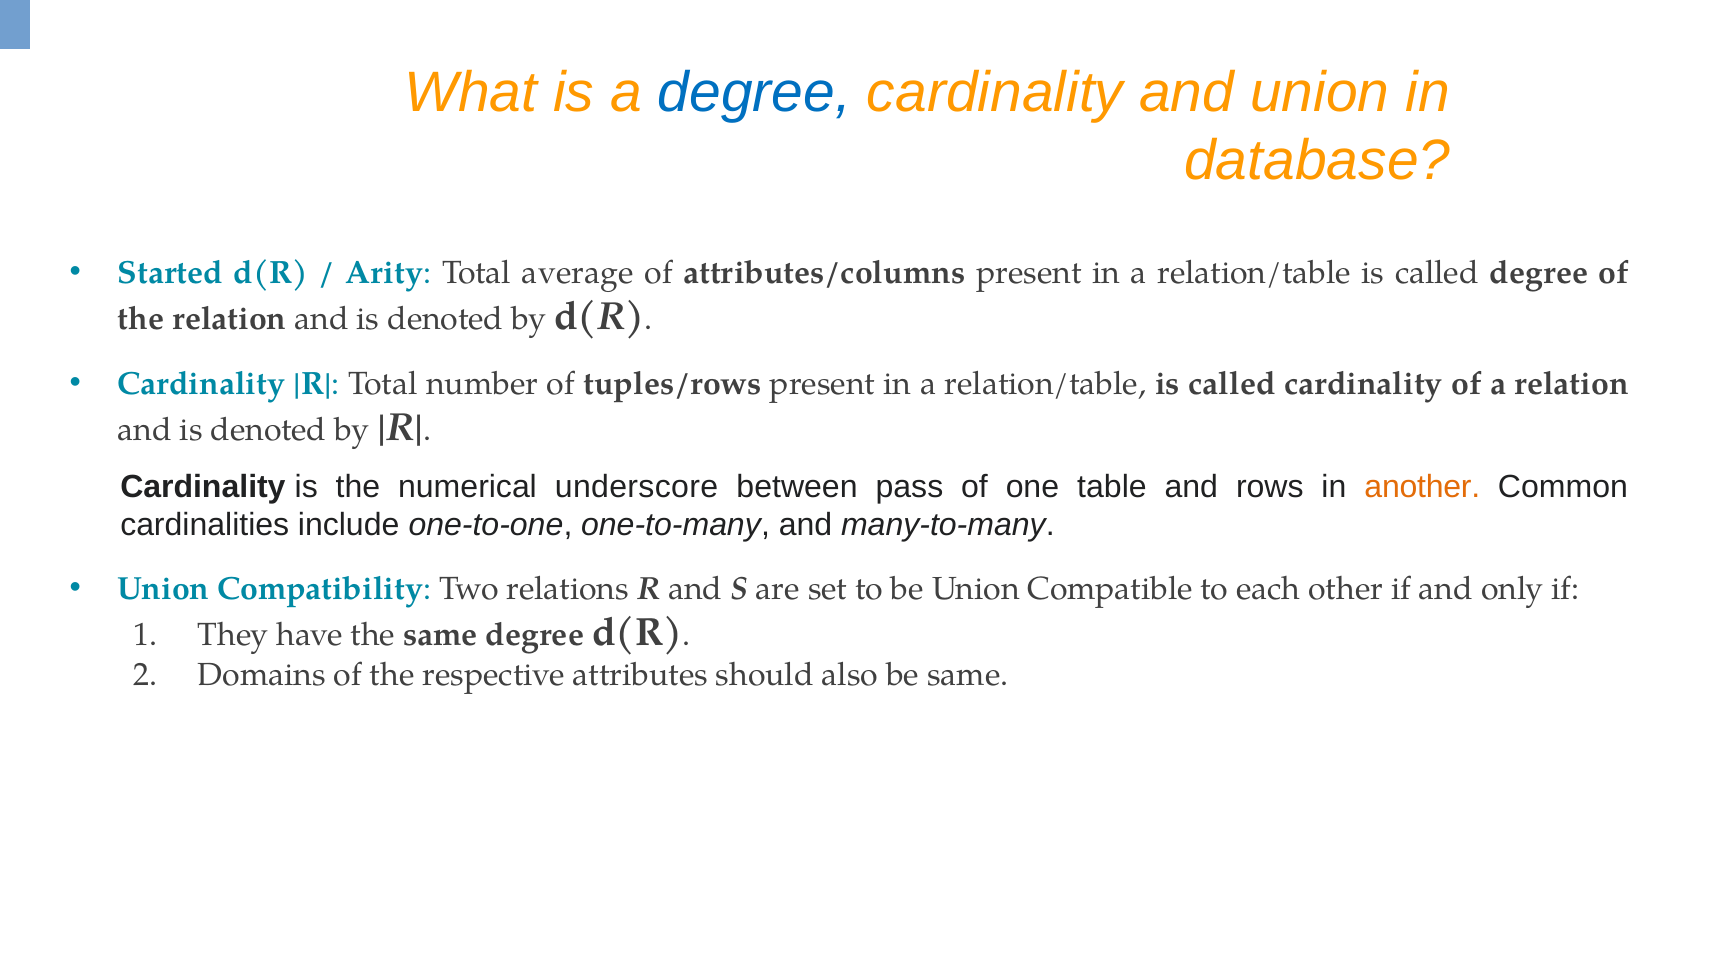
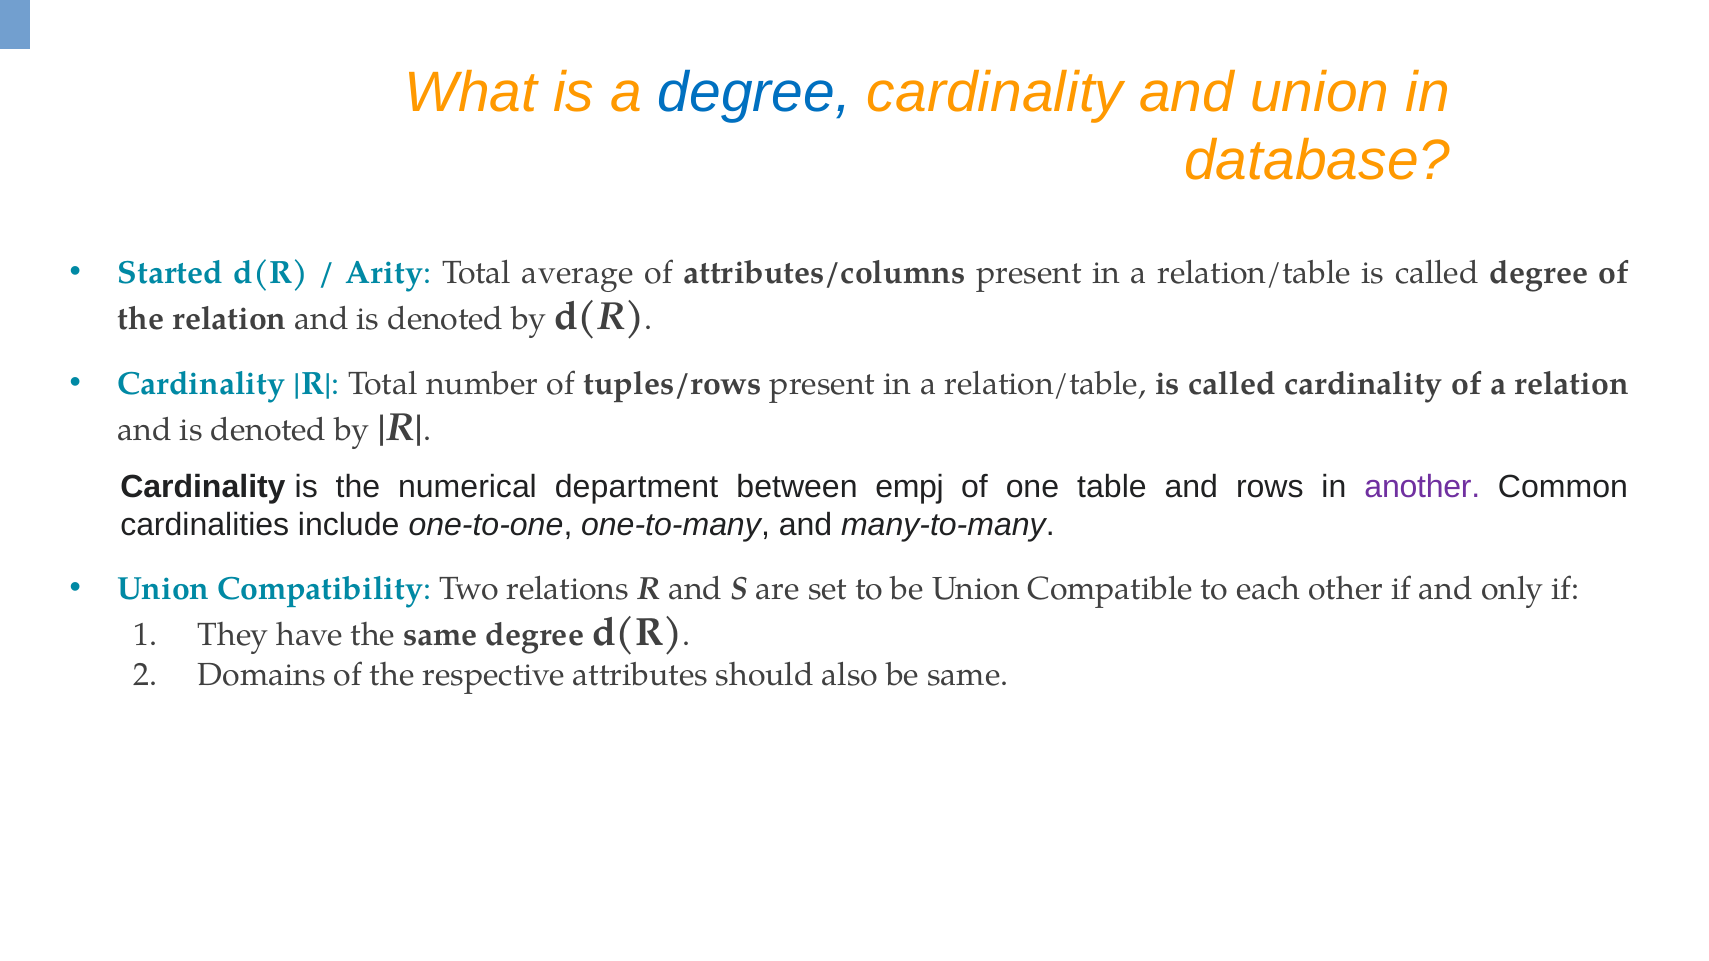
underscore: underscore -> department (637, 487)
pass: pass -> empj (910, 487)
another colour: orange -> purple (1422, 487)
